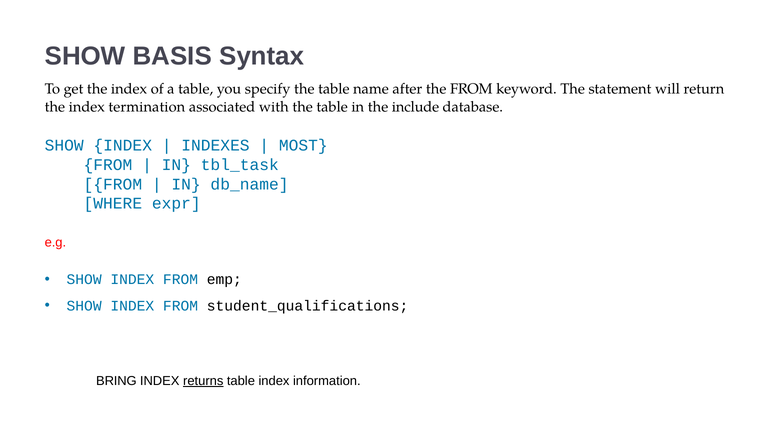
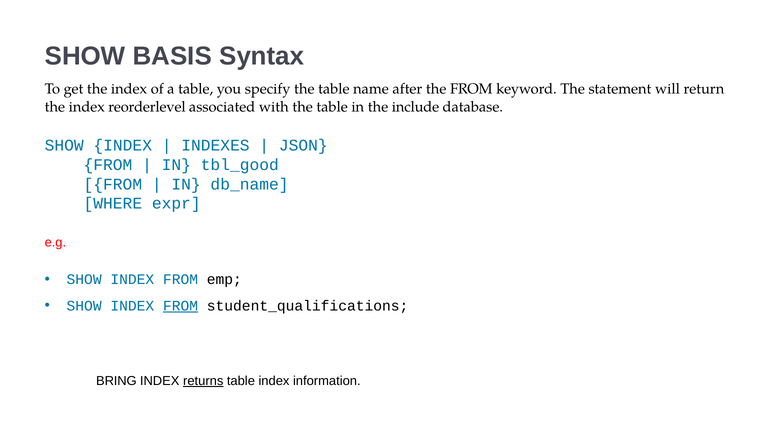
termination: termination -> reorderlevel (147, 107)
MOST: MOST -> JSON (303, 145)
tbl_task: tbl_task -> tbl_good (240, 165)
FROM underline: none -> present (181, 306)
